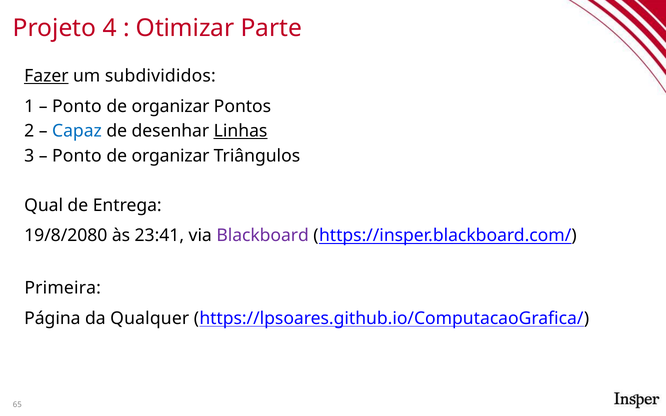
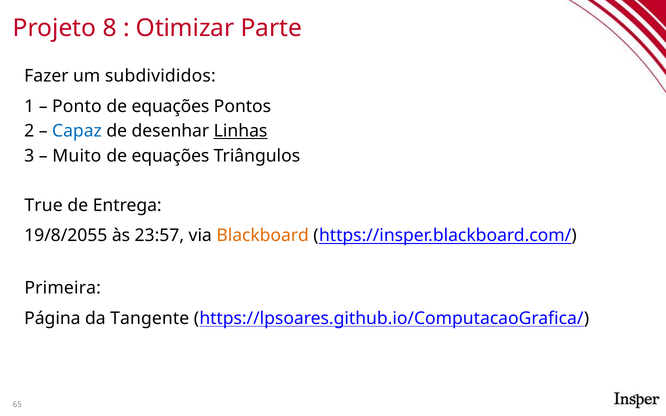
4: 4 -> 8 (110, 28)
Fazer underline: present -> none (46, 76)
organizar: organizar -> equações (170, 106)
Ponto: Ponto -> Muito (77, 156)
organizar: organizar -> equações (170, 156)
Qual: Qual -> True (44, 205)
19/8/2080: 19/8/2080 -> 19/8/2055 (66, 236)
23:41: 23:41 -> 23:57 (159, 236)
Blackboard colour: purple -> orange (263, 236)
Qualquer: Qualquer -> Tangente (150, 318)
